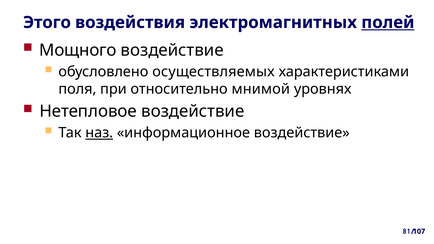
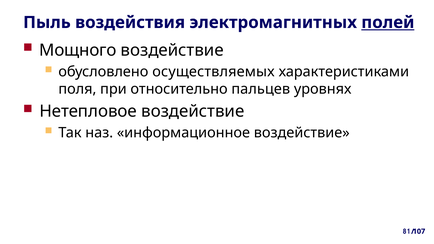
Этого: Этого -> Пыль (47, 22)
мнимой: мнимой -> пальцев (261, 89)
наз underline: present -> none (99, 133)
